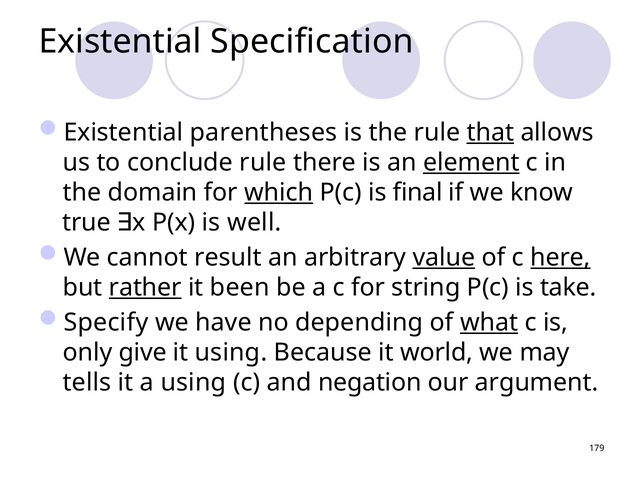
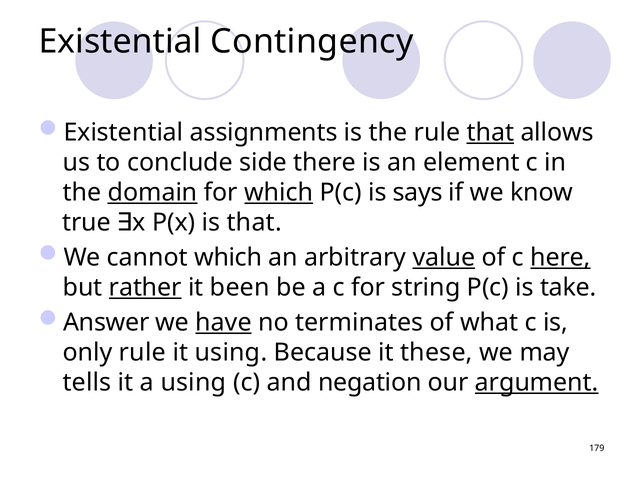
Specification: Specification -> Contingency (312, 42)
parentheses: parentheses -> assignments (264, 132)
conclude rule: rule -> side (263, 163)
element underline: present -> none (471, 163)
domain underline: none -> present (153, 193)
final: final -> says (418, 193)
is well: well -> that (254, 223)
cannot result: result -> which (228, 258)
Specify: Specify -> Answer (106, 323)
have underline: none -> present (224, 323)
depending: depending -> terminates (359, 323)
what underline: present -> none (489, 323)
only give: give -> rule (142, 353)
world: world -> these (436, 353)
argument underline: none -> present (537, 383)
